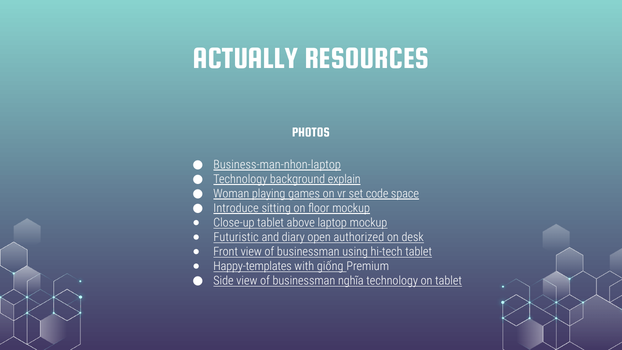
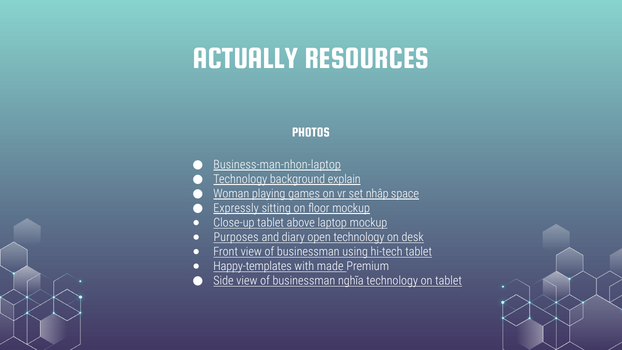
code: code -> nhập (377, 194)
Introduce: Introduce -> Expressly (236, 208)
Futuristic: Futuristic -> Purposes (236, 237)
open authorized: authorized -> technology (359, 237)
giống: giống -> made (330, 266)
